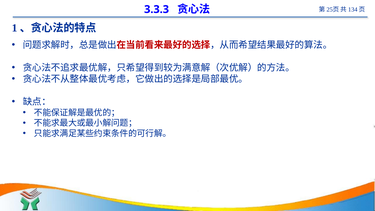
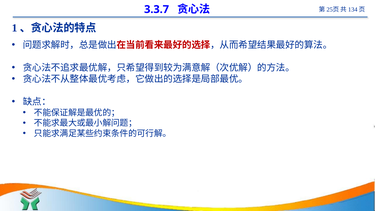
3.3.3: 3.3.3 -> 3.3.7 (157, 9)
